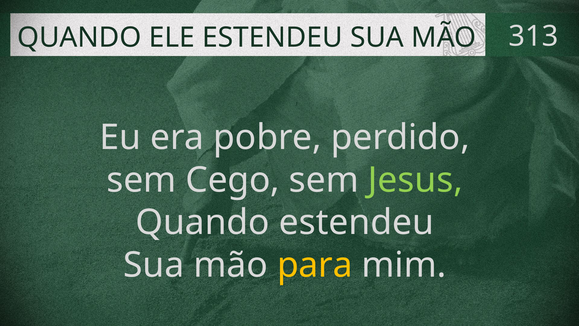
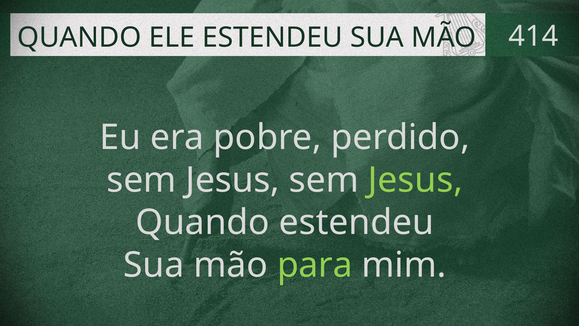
313: 313 -> 414 (533, 36)
Cego: Cego -> Jesus (233, 180)
para colour: yellow -> light green (315, 265)
